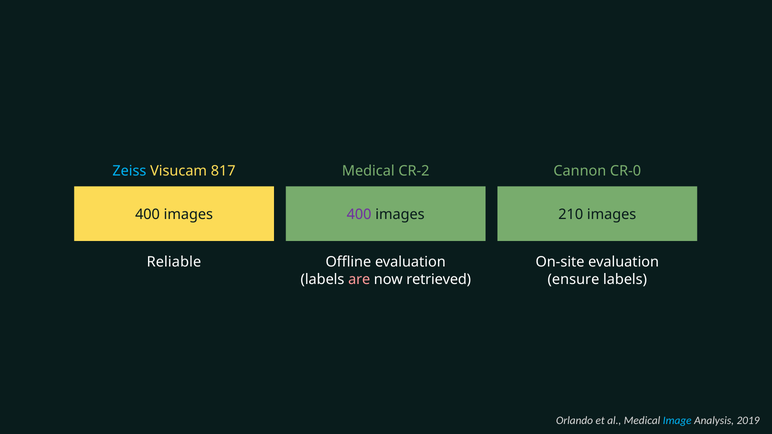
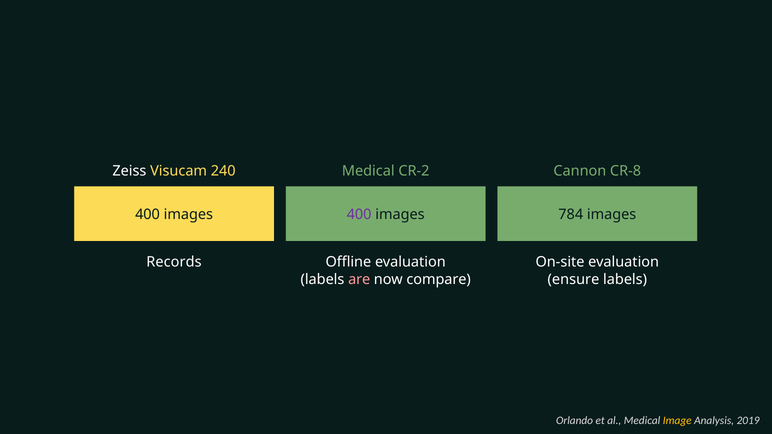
Zeiss colour: light blue -> white (129, 171)
817: 817 -> 240 (223, 171)
CR-0: CR-0 -> CR-8 (626, 171)
210: 210 -> 784 (571, 215)
Reliable: Reliable -> Records (174, 262)
retrieved: retrieved -> compare (439, 280)
Image colour: light blue -> yellow (677, 421)
